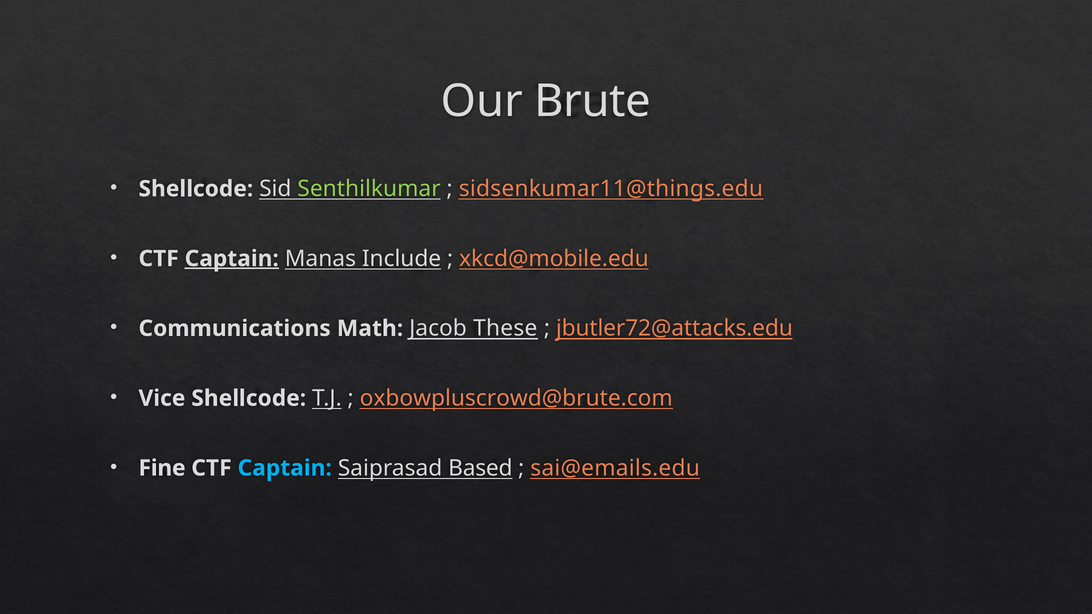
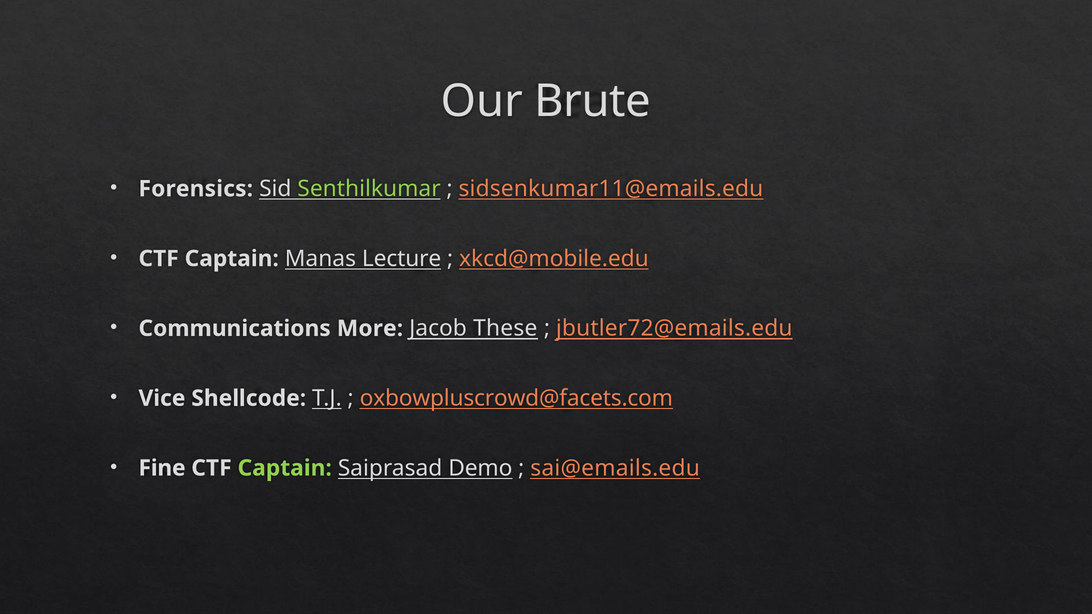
Shellcode: Shellcode -> Forensics (196, 189)
sidsenkumar11@things.edu: sidsenkumar11@things.edu -> sidsenkumar11@emails.edu (611, 189)
Captain underline: present -> none (232, 259)
Include: Include -> Lecture (402, 259)
Math: Math -> More (370, 329)
jbutler72@attacks.edu: jbutler72@attacks.edu -> jbutler72@emails.edu (674, 329)
oxbowpluscrowd@brute.com: oxbowpluscrowd@brute.com -> oxbowpluscrowd@facets.com (516, 398)
Captain colour: light blue -> light green (285, 468)
Based: Based -> Demo (480, 468)
